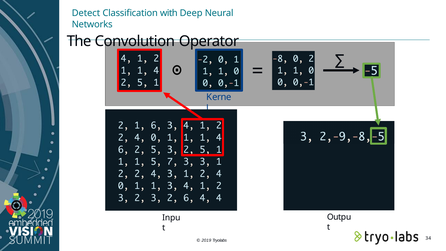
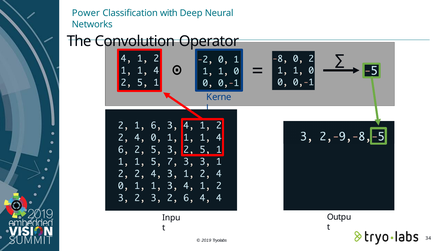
Detect: Detect -> Power (86, 13)
